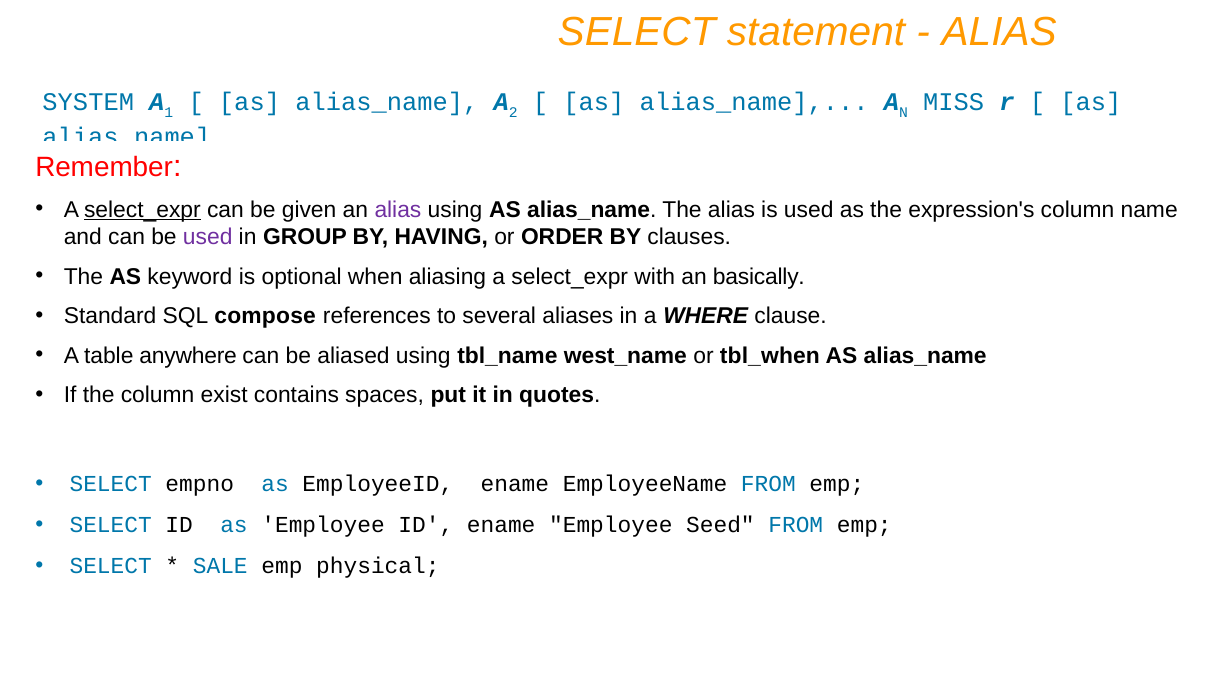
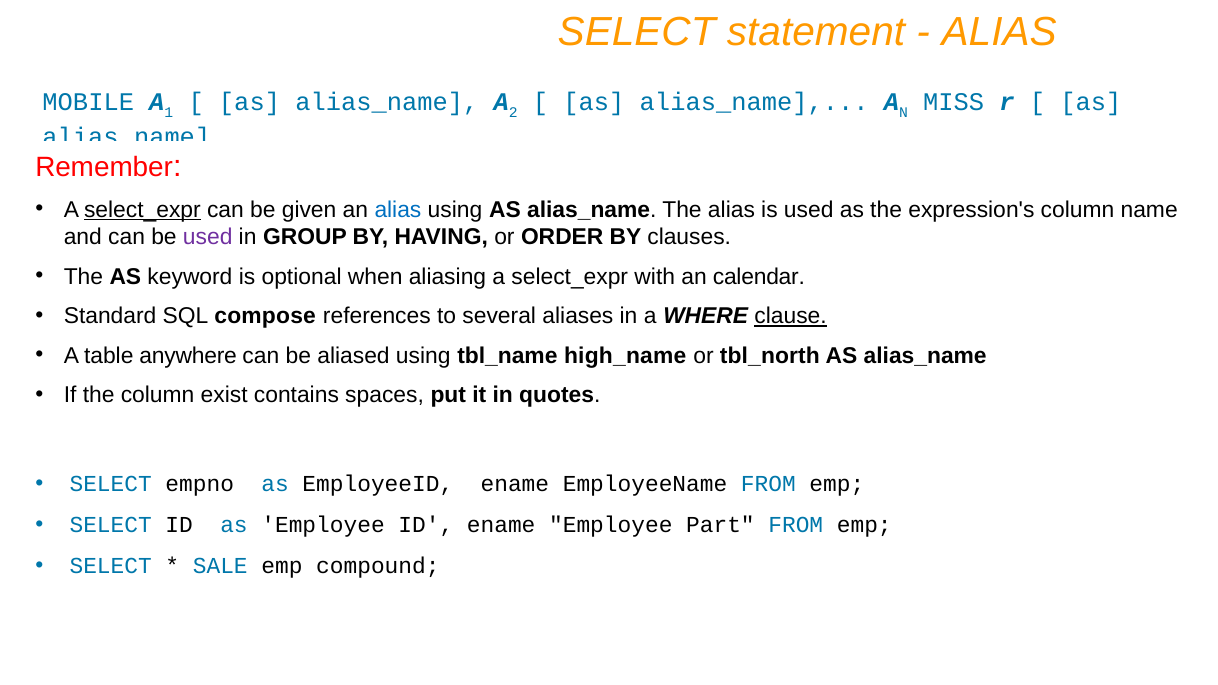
SYSTEM: SYSTEM -> MOBILE (88, 102)
alias colour: purple -> blue (398, 210)
basically: basically -> calendar (759, 277)
clause underline: none -> present (791, 316)
west_name: west_name -> high_name (625, 356)
tbl_when: tbl_when -> tbl_north (770, 356)
Seed: Seed -> Part (720, 525)
physical: physical -> compound (378, 566)
